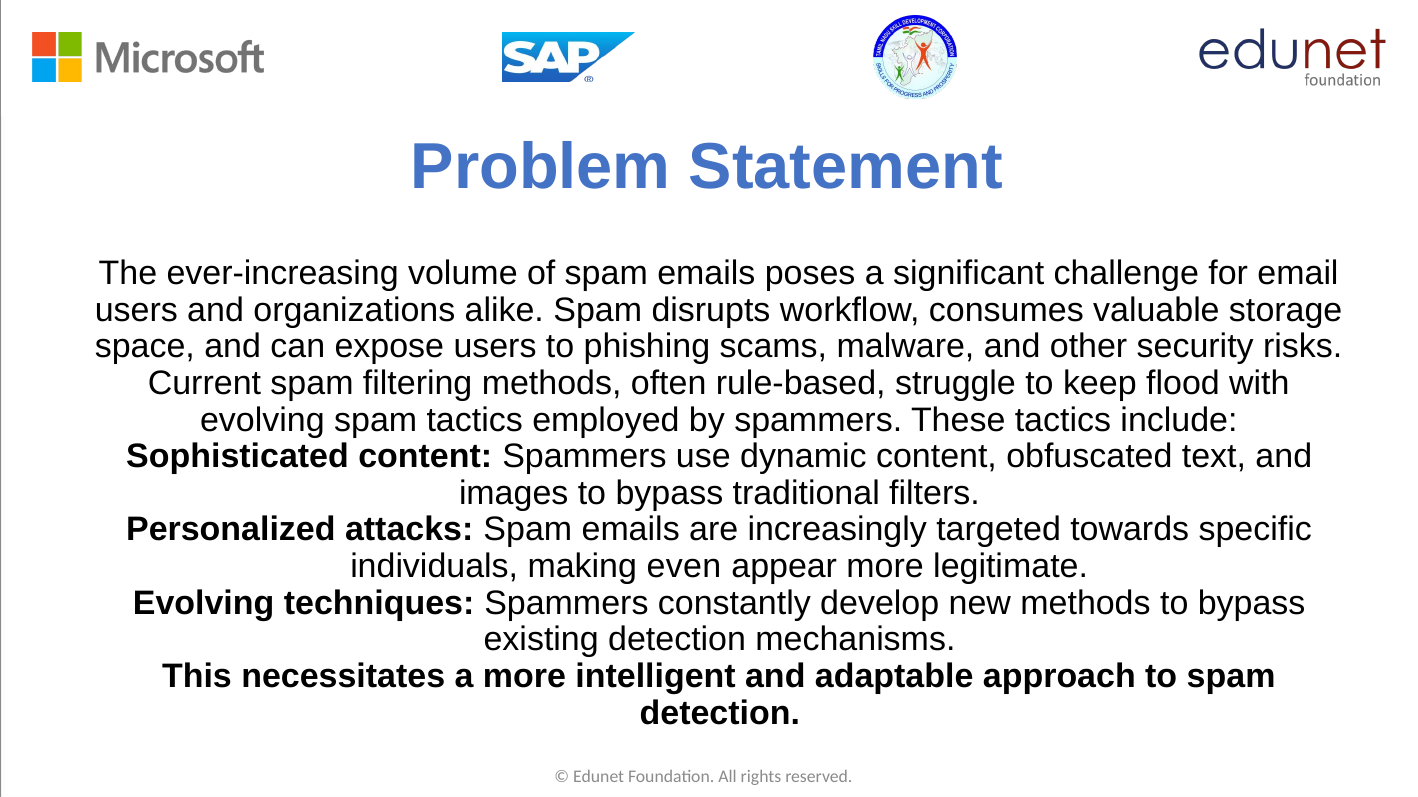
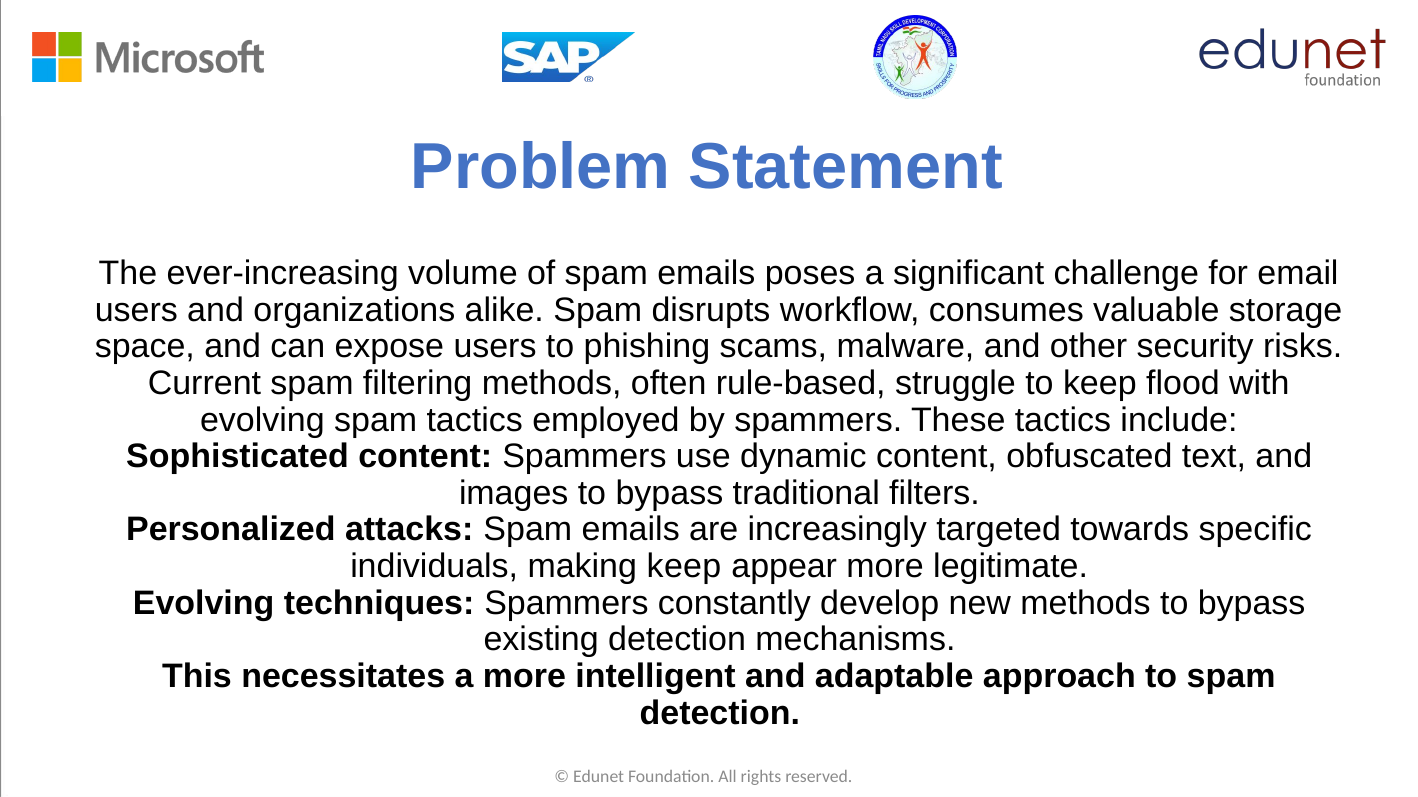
making even: even -> keep (684, 567)
